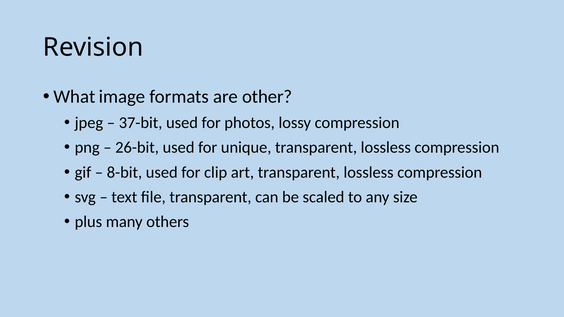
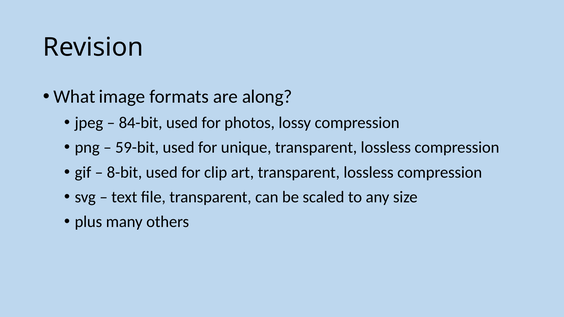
other: other -> along (267, 97)
37-bit: 37-bit -> 84-bit (141, 123)
26-bit: 26-bit -> 59-bit (137, 148)
